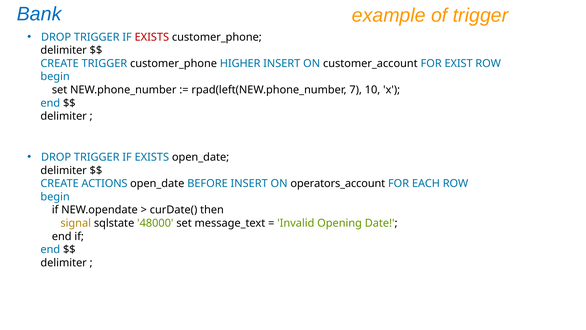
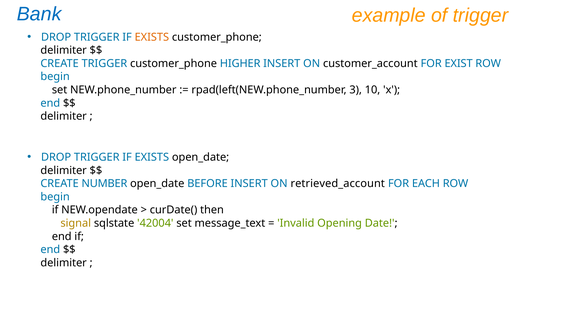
EXISTS colour: red -> orange (152, 37)
7: 7 -> 3 (356, 90)
ACTIONS: ACTIONS -> NUMBER (104, 183)
operators_account: operators_account -> retrieved_account (338, 183)
48000: 48000 -> 42004 (155, 223)
